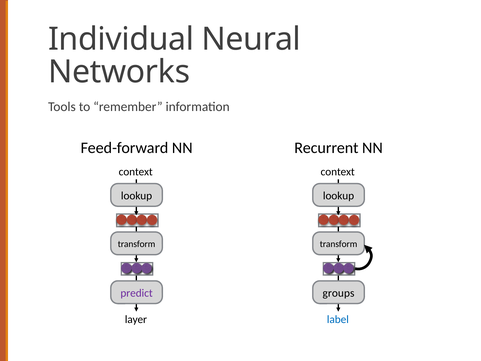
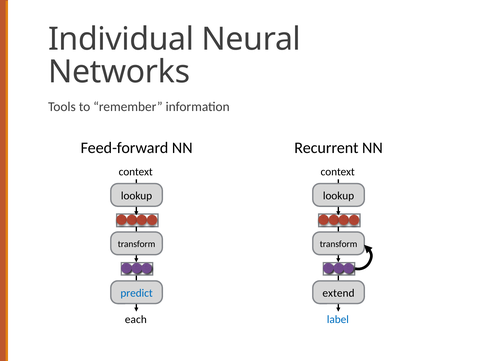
predict colour: purple -> blue (137, 293)
groups: groups -> extend (338, 293)
layer: layer -> each (136, 319)
